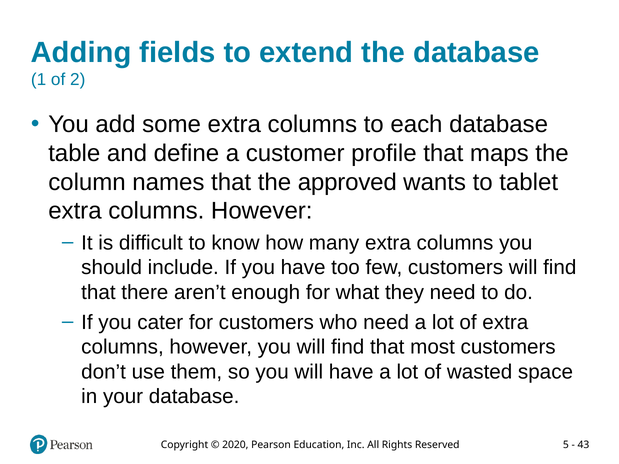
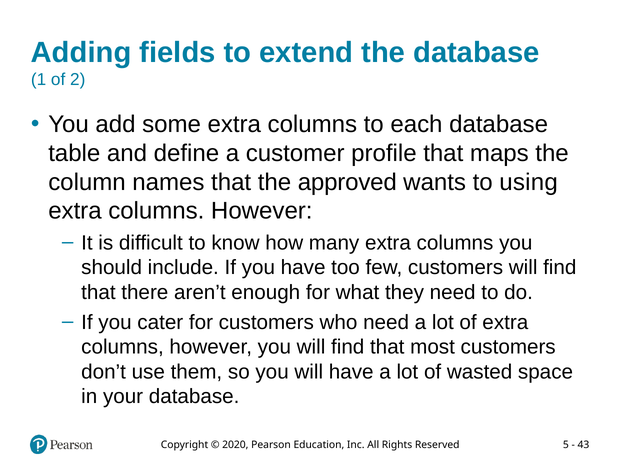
tablet: tablet -> using (529, 182)
